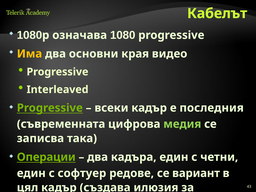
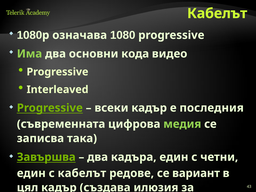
Има colour: yellow -> light green (29, 54)
края: края -> кода (135, 54)
Операции: Операции -> Завършва (46, 157)
с софтуер: софтуер -> кабелът (82, 173)
